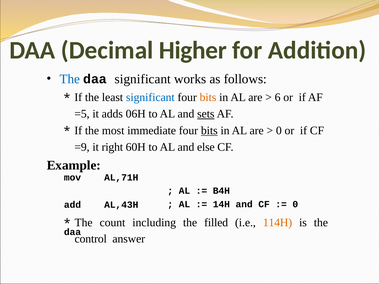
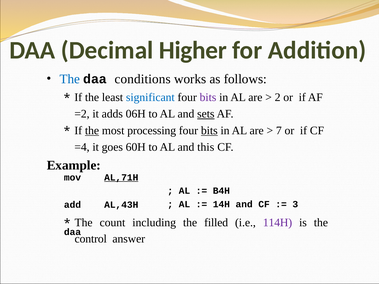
daa significant: significant -> conditions (143, 79)
bits colour: orange -> purple (208, 97)
6: 6 -> 2 (278, 97)
=5: =5 -> =2 (82, 114)
the underline: none -> present (92, 131)
immediate: immediate -> processing (152, 131)
0: 0 -> 7 (279, 131)
=9: =9 -> =4 (82, 147)
right: right -> goes (112, 147)
else: else -> this (206, 147)
AL,71H underline: none -> present (121, 178)
0: 0 -> 3 (295, 205)
114H colour: orange -> purple (278, 223)
